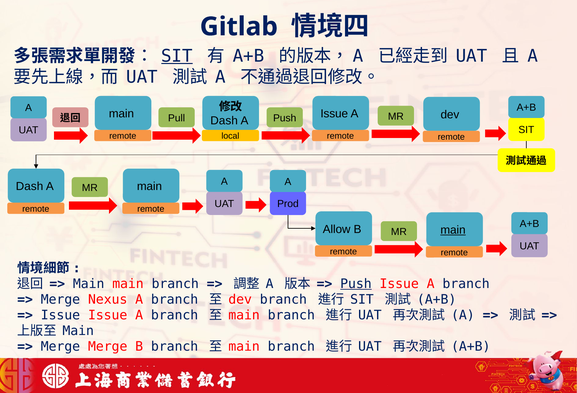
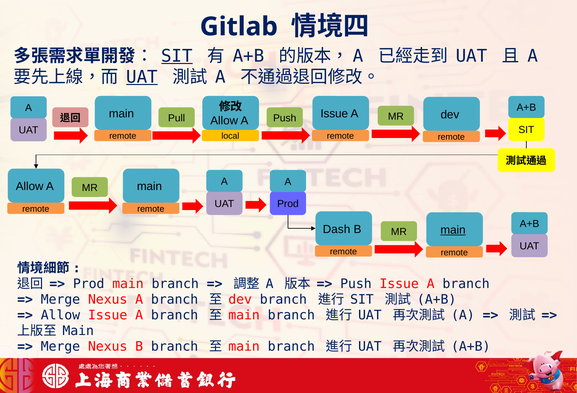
UAT underline: none -> present (142, 77)
Dash: Dash -> Allow (224, 121)
Dash: Dash -> Allow (30, 186)
Allow: Allow -> Dash (337, 229)
Main: Main -> Prod (89, 283)
Push underline: present -> none (356, 283)
Issue: Issue -> Allow (60, 315)
Merge: Merge -> Nexus (108, 346)
